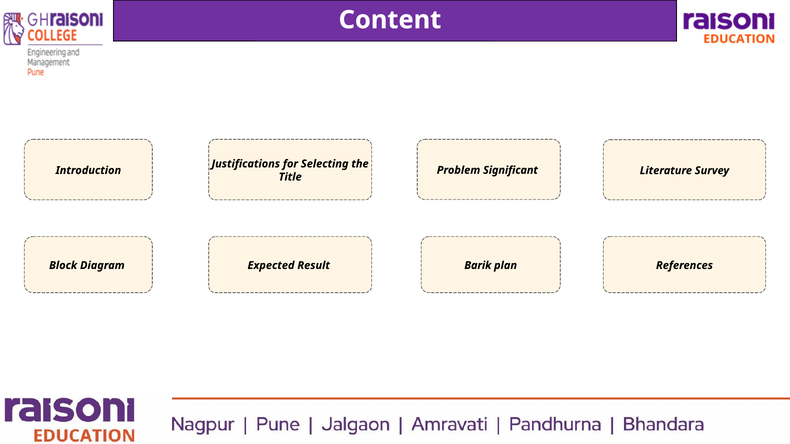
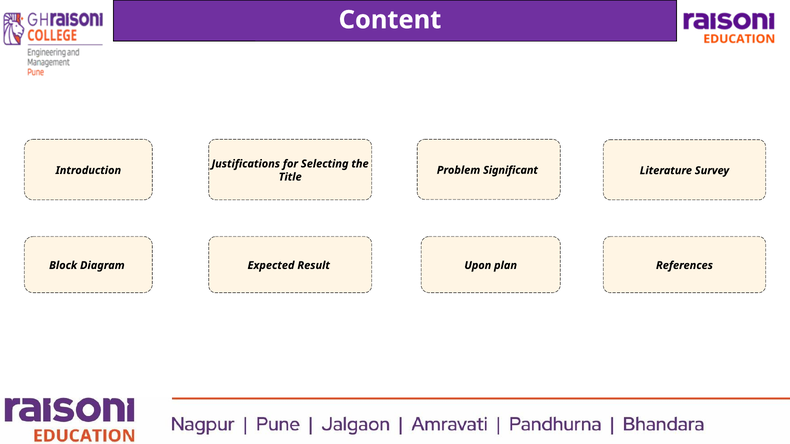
Barik: Barik -> Upon (478, 266)
